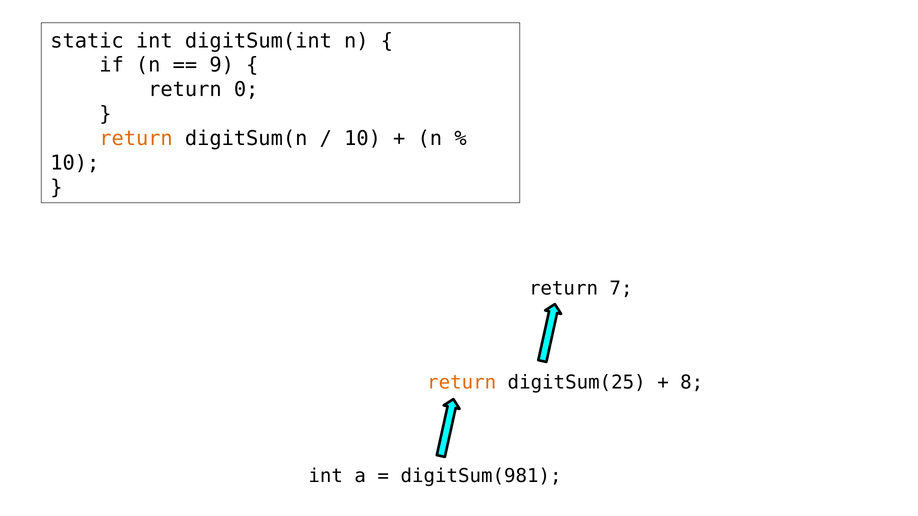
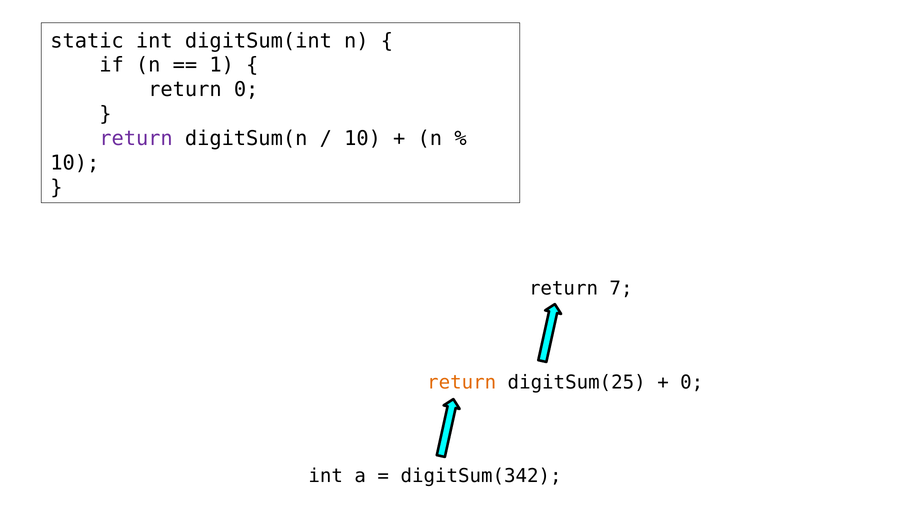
9: 9 -> 1 (222, 65)
return colour: orange -> purple (136, 139)
8: 8 -> 0 (692, 383)
digitSum(981: digitSum(981 -> digitSum(342 (481, 476)
